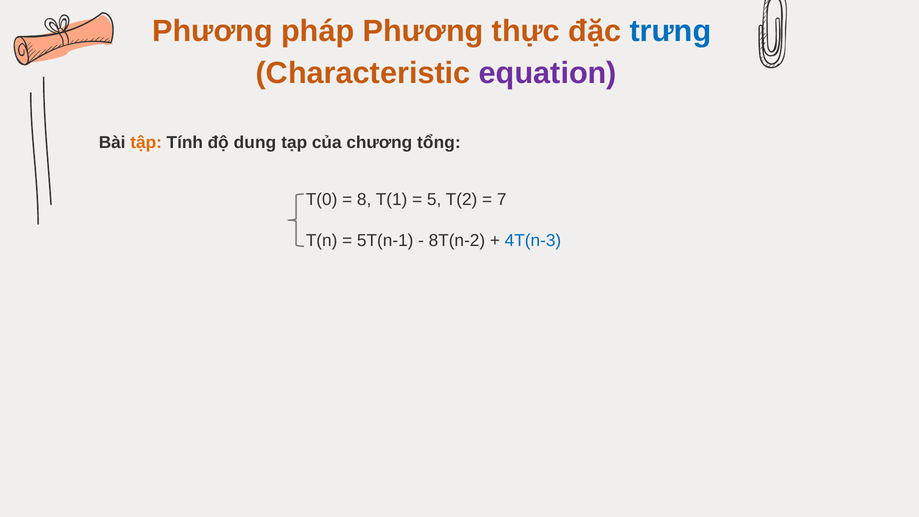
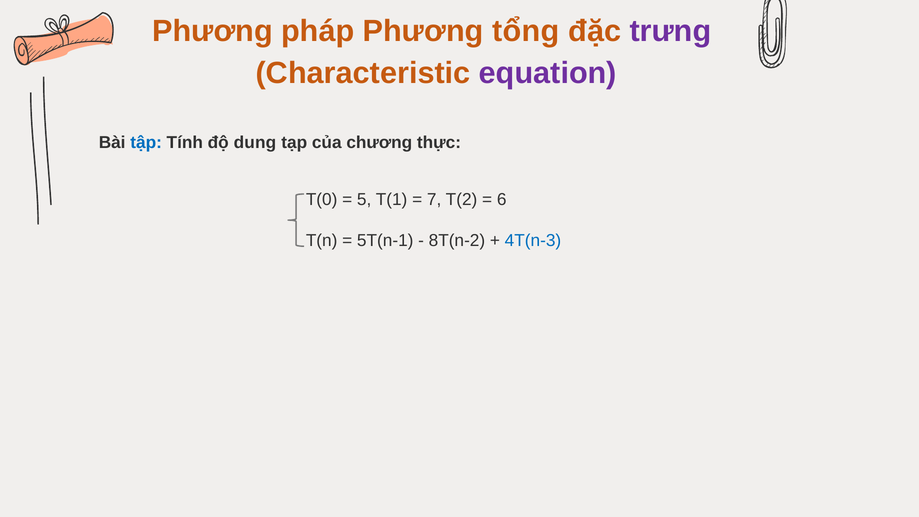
thực: thực -> tổng (526, 31)
trưng colour: blue -> purple (671, 31)
tập colour: orange -> blue (146, 143)
tổng: tổng -> thực (439, 143)
8: 8 -> 5 (364, 199)
5: 5 -> 7 (434, 199)
7: 7 -> 6 (502, 199)
